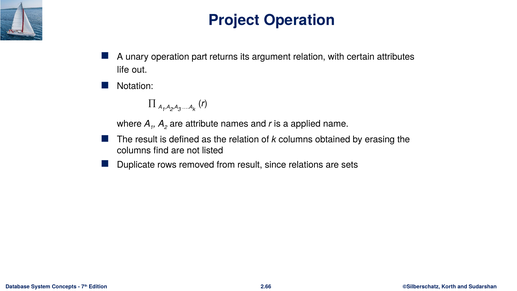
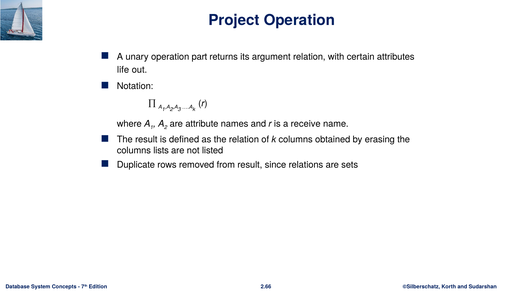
applied: applied -> receive (306, 124)
find: find -> lists (161, 150)
